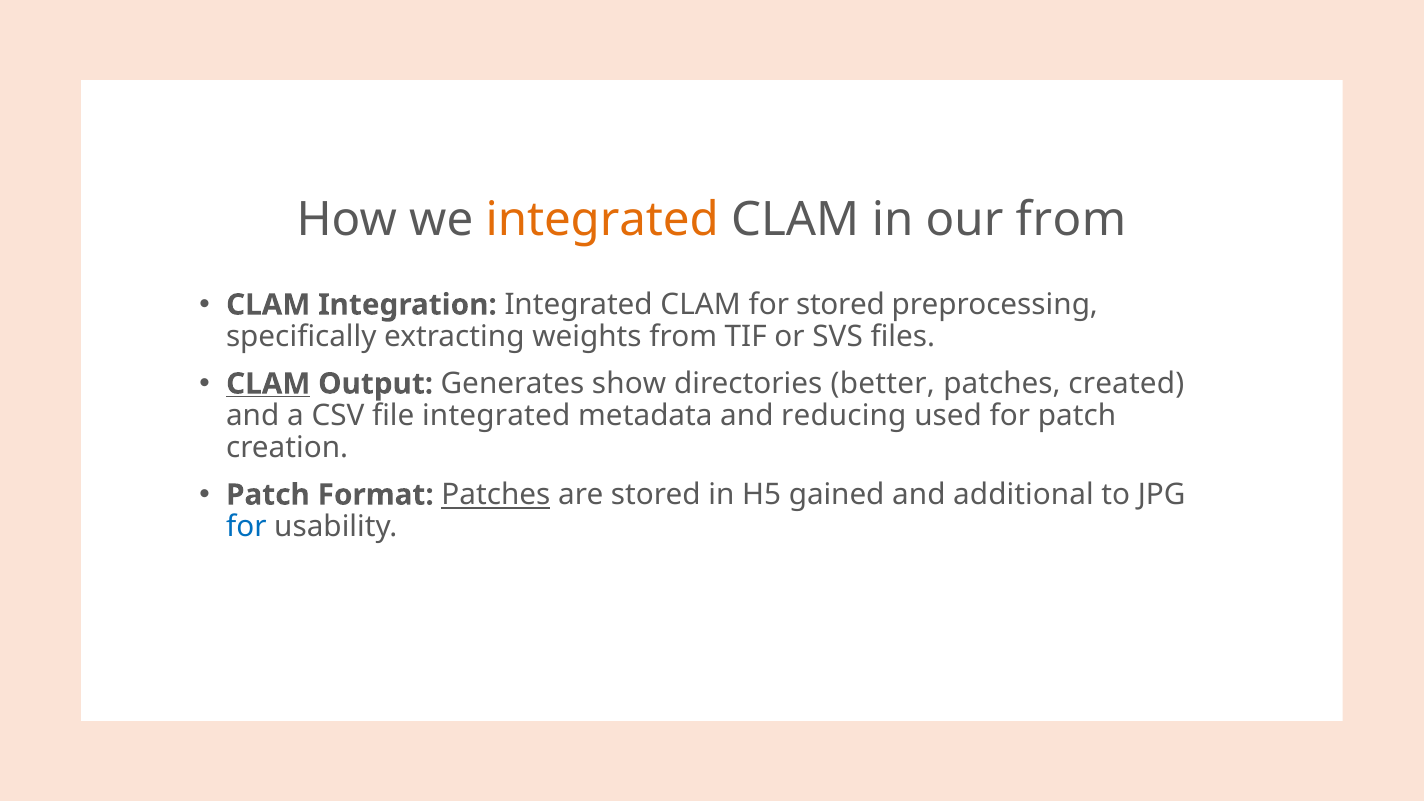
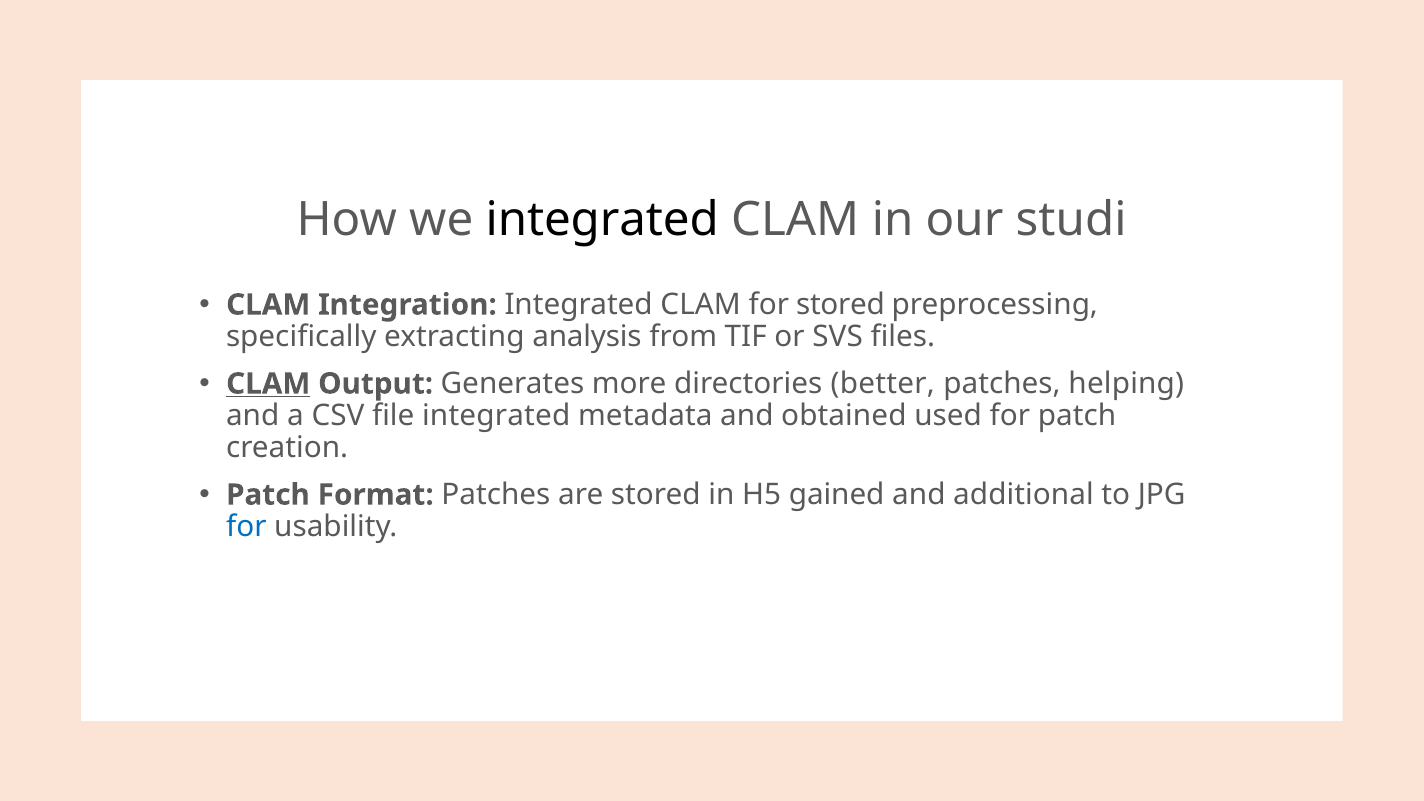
integrated colour: orange -> black (602, 220)
our from: from -> studi (1071, 220)
weights: weights -> analysis (587, 337)
show: show -> more (629, 384)
created: created -> helping (1126, 384)
reducing: reducing -> obtained (844, 416)
Patches underline: present -> none (496, 495)
